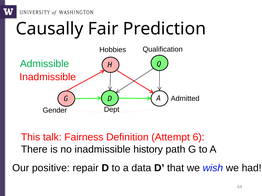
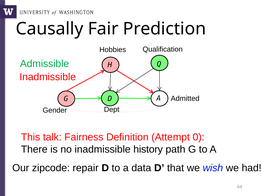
6: 6 -> 0 (199, 137)
positive: positive -> zipcode (51, 168)
